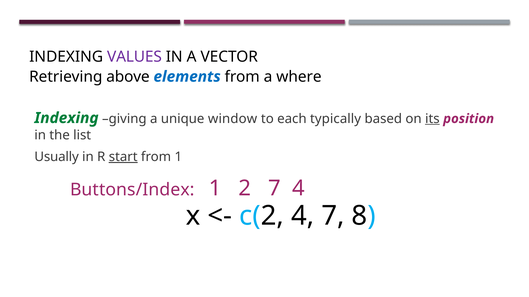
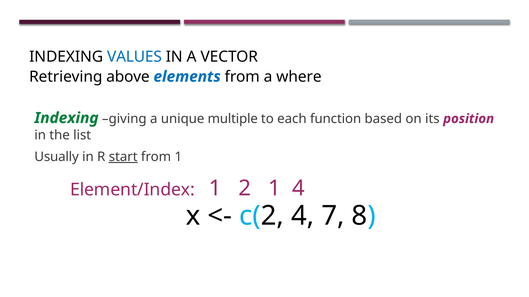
VALUES colour: purple -> blue (134, 57)
window: window -> multiple (233, 119)
typically: typically -> function (336, 119)
its underline: present -> none (432, 119)
Buttons/Index: Buttons/Index -> Element/Index (132, 190)
2 7: 7 -> 1 (275, 189)
